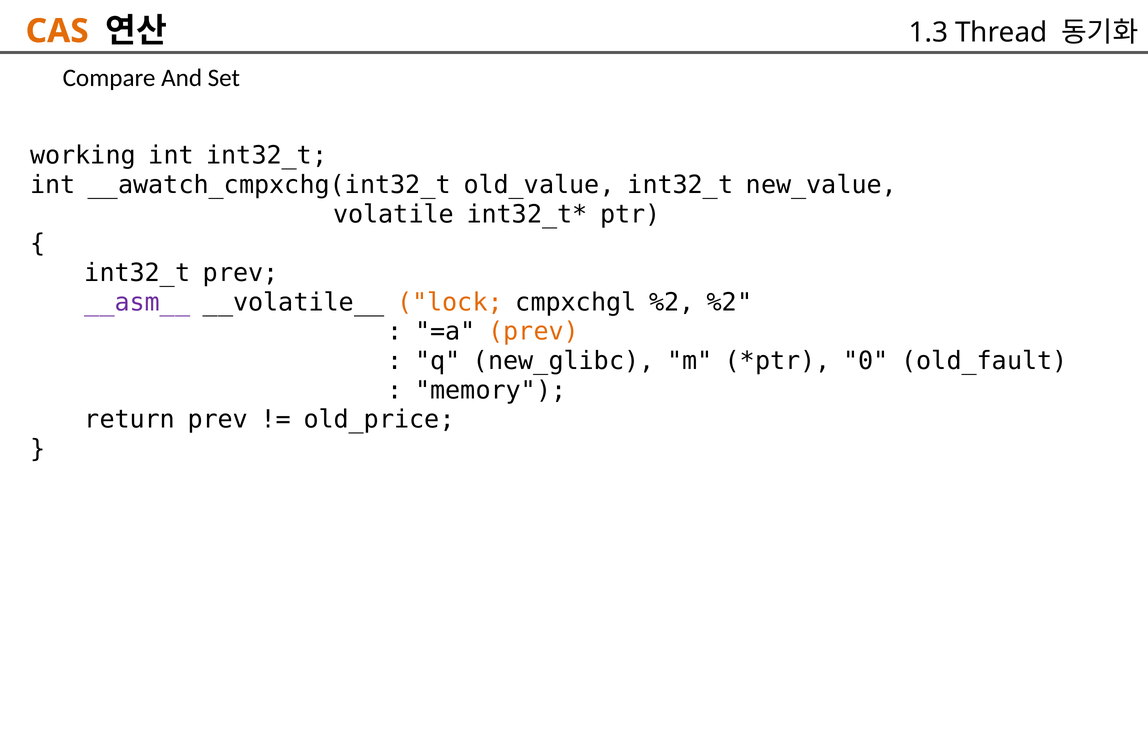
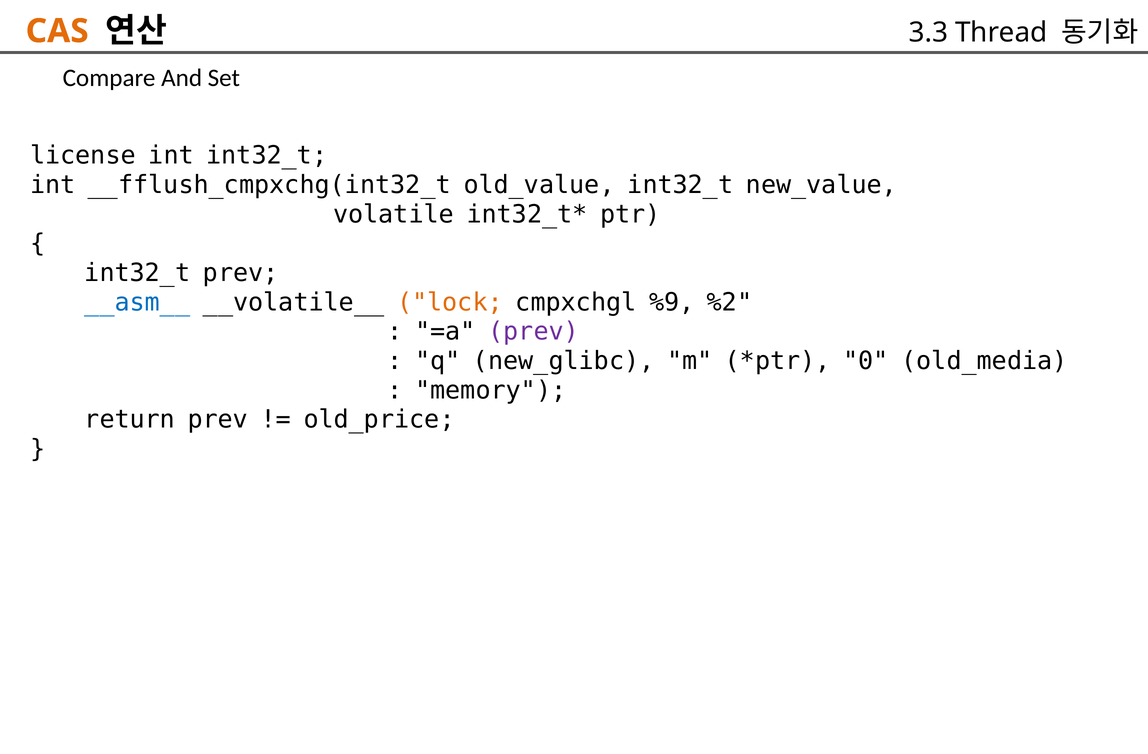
1.3: 1.3 -> 3.3 (929, 33)
working: working -> license (83, 156)
__awatch_cmpxchg(int32_t: __awatch_cmpxchg(int32_t -> __fflush_cmpxchg(int32_t (269, 185)
__asm__ colour: purple -> blue (137, 302)
cmpxchgl %2: %2 -> %9 (672, 302)
prev colour: orange -> purple (534, 332)
old_fault: old_fault -> old_media (984, 361)
